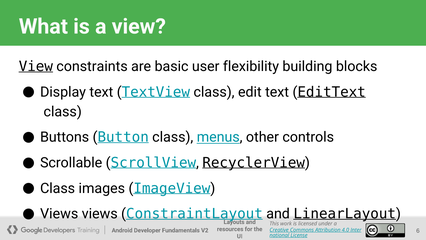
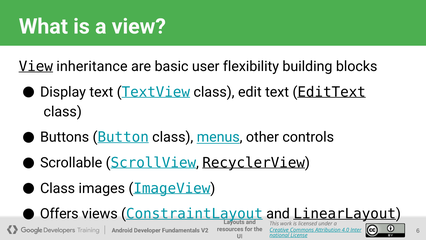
constraints: constraints -> inheritance (92, 66)
Views: Views -> Offers (59, 214)
